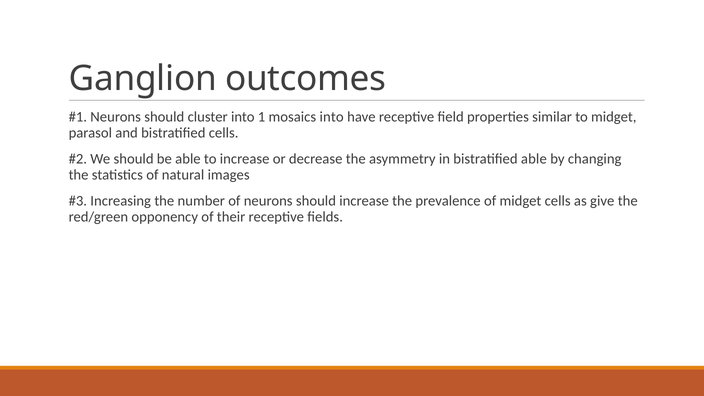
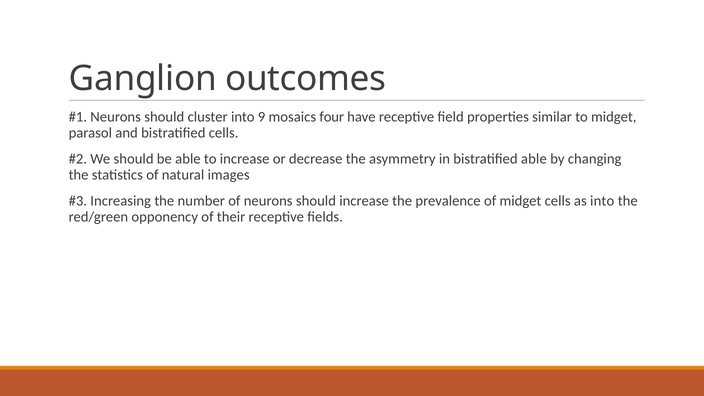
1: 1 -> 9 (262, 117)
mosaics into: into -> four (332, 117)
as give: give -> into (602, 201)
